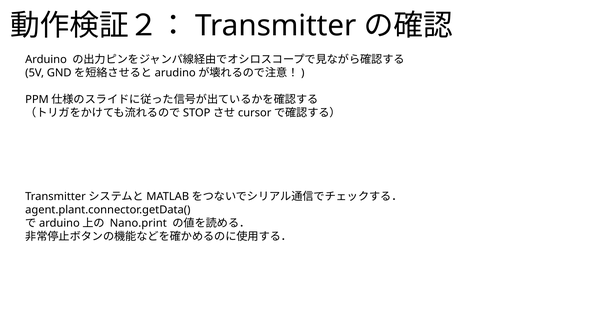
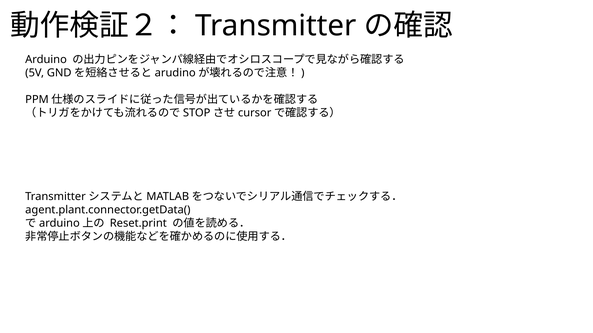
Nano.print: Nano.print -> Reset.print (138, 223)
